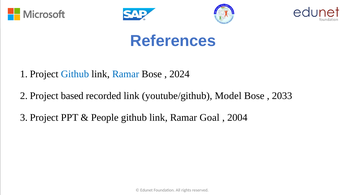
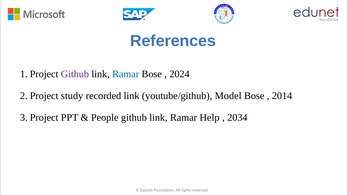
Github colour: blue -> purple (75, 74)
based: based -> study (72, 96)
2033: 2033 -> 2014 (282, 96)
Goal: Goal -> Help (210, 118)
2004: 2004 -> 2034 (237, 118)
